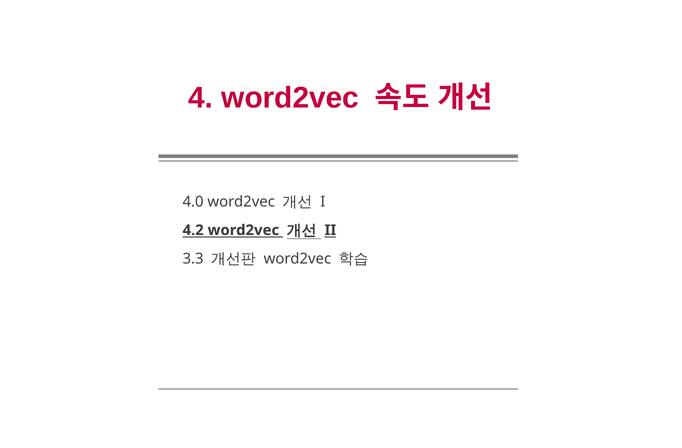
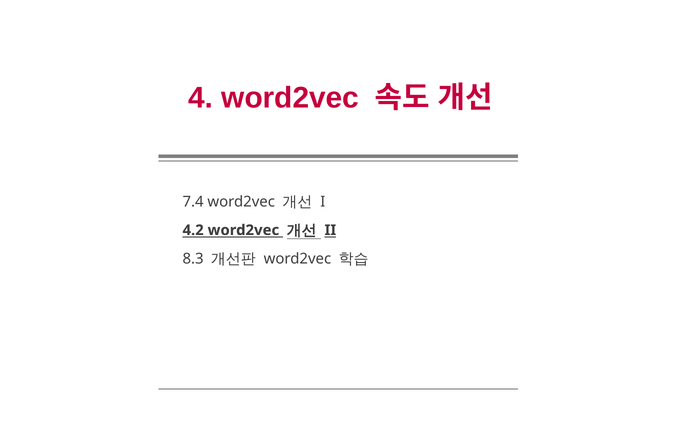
4.0: 4.0 -> 7.4 (193, 202)
3.3: 3.3 -> 8.3 (193, 259)
